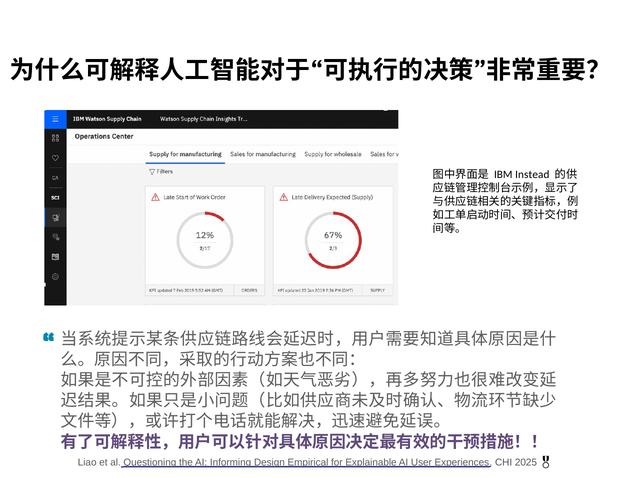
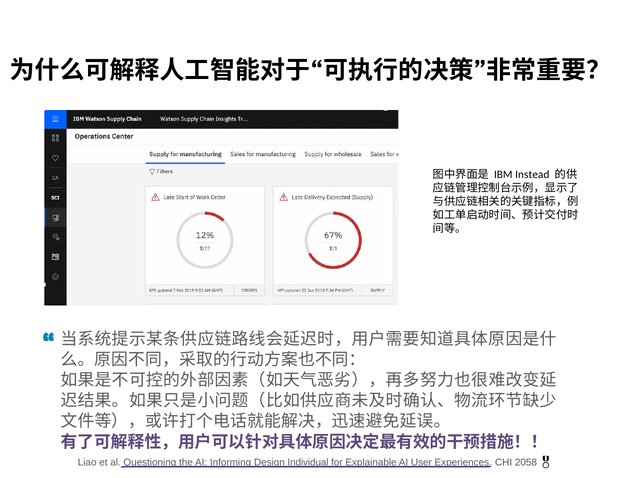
Empirical: Empirical -> Individual (308, 462)
2025: 2025 -> 2058 (526, 462)
